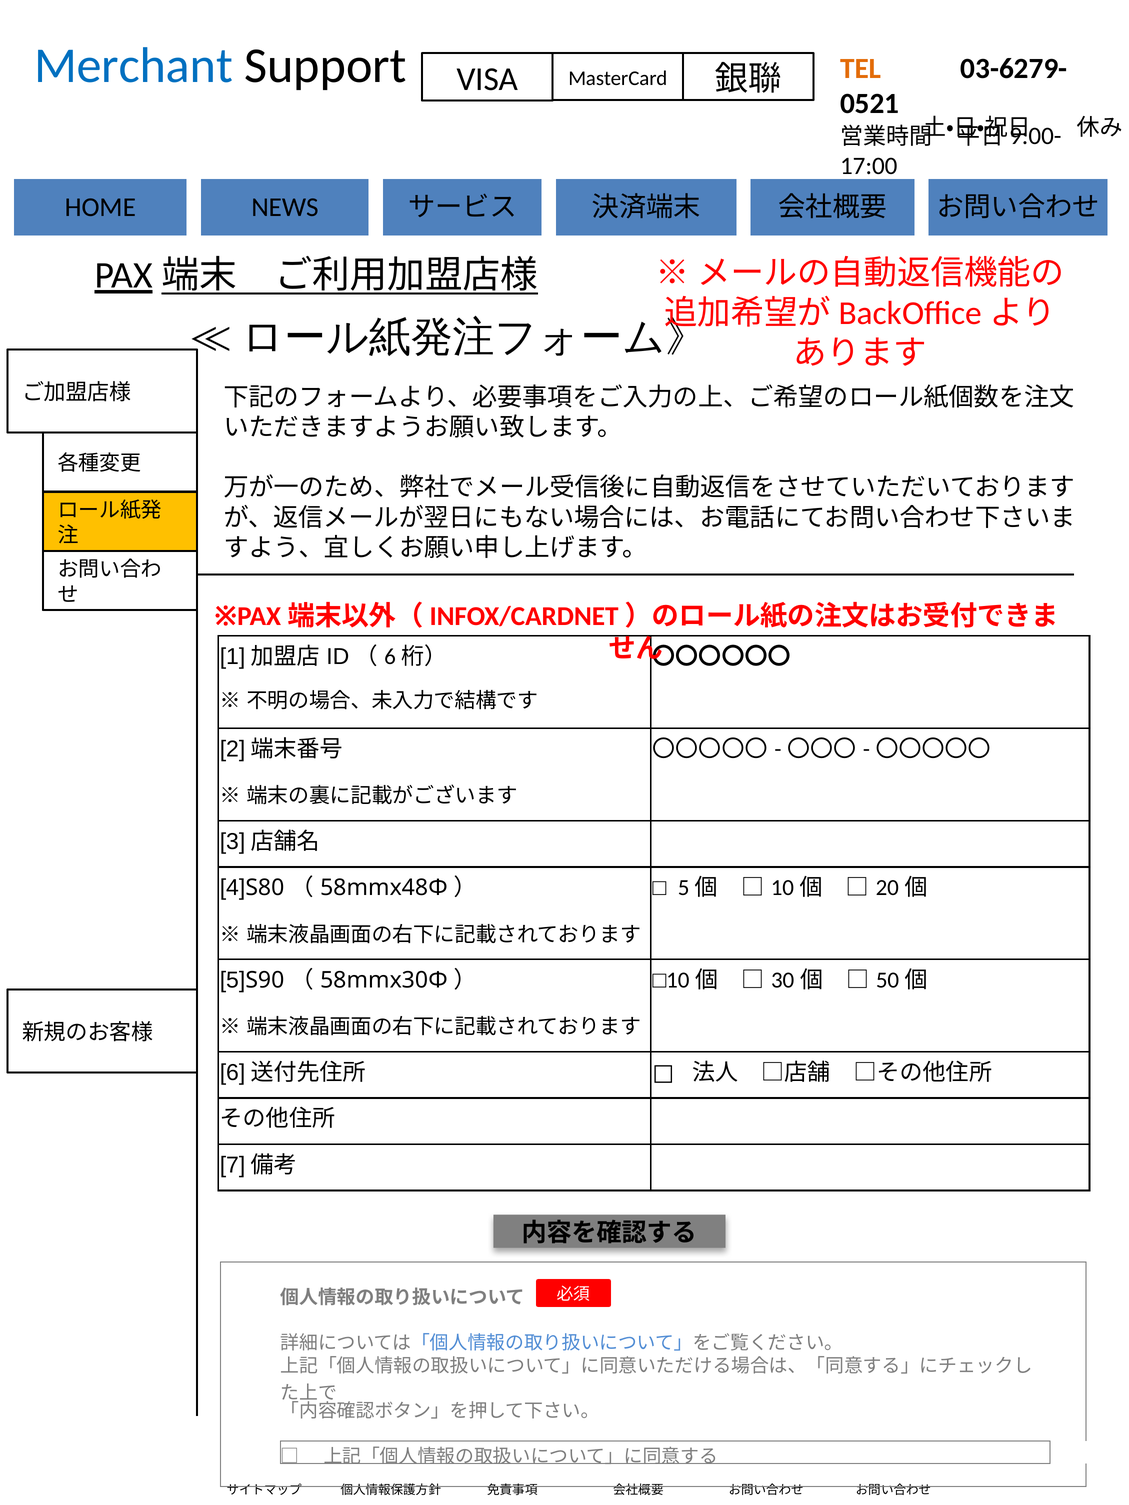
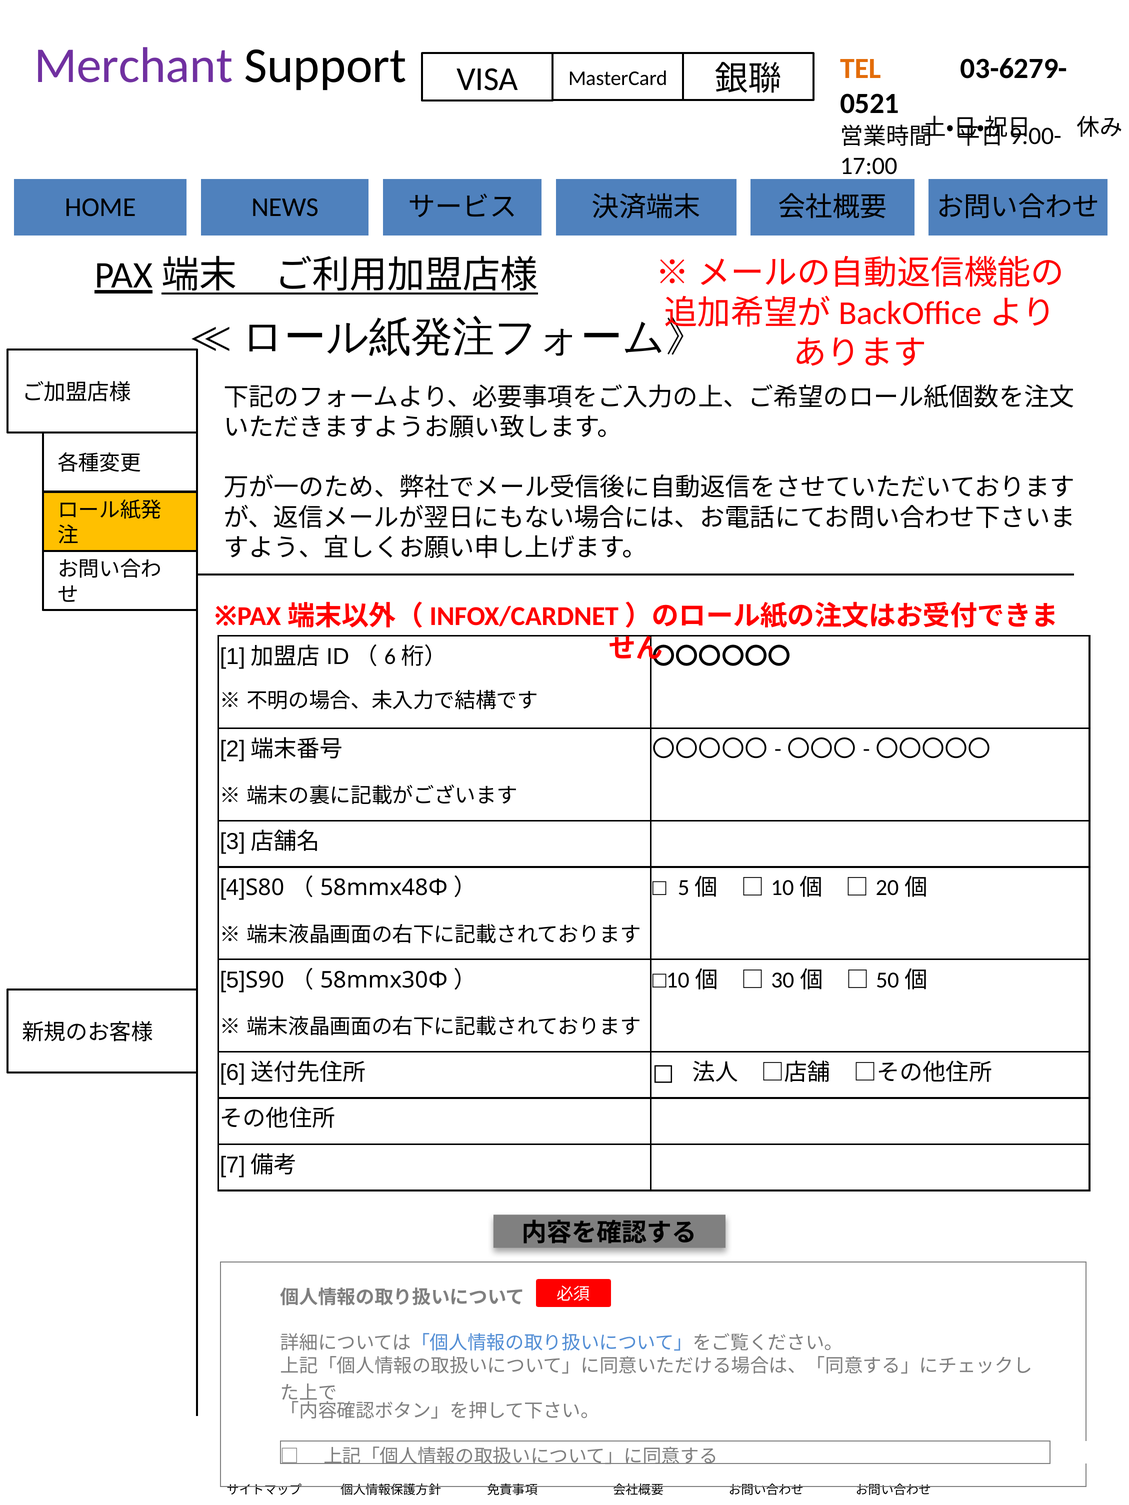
Merchant colour: blue -> purple (133, 66)
